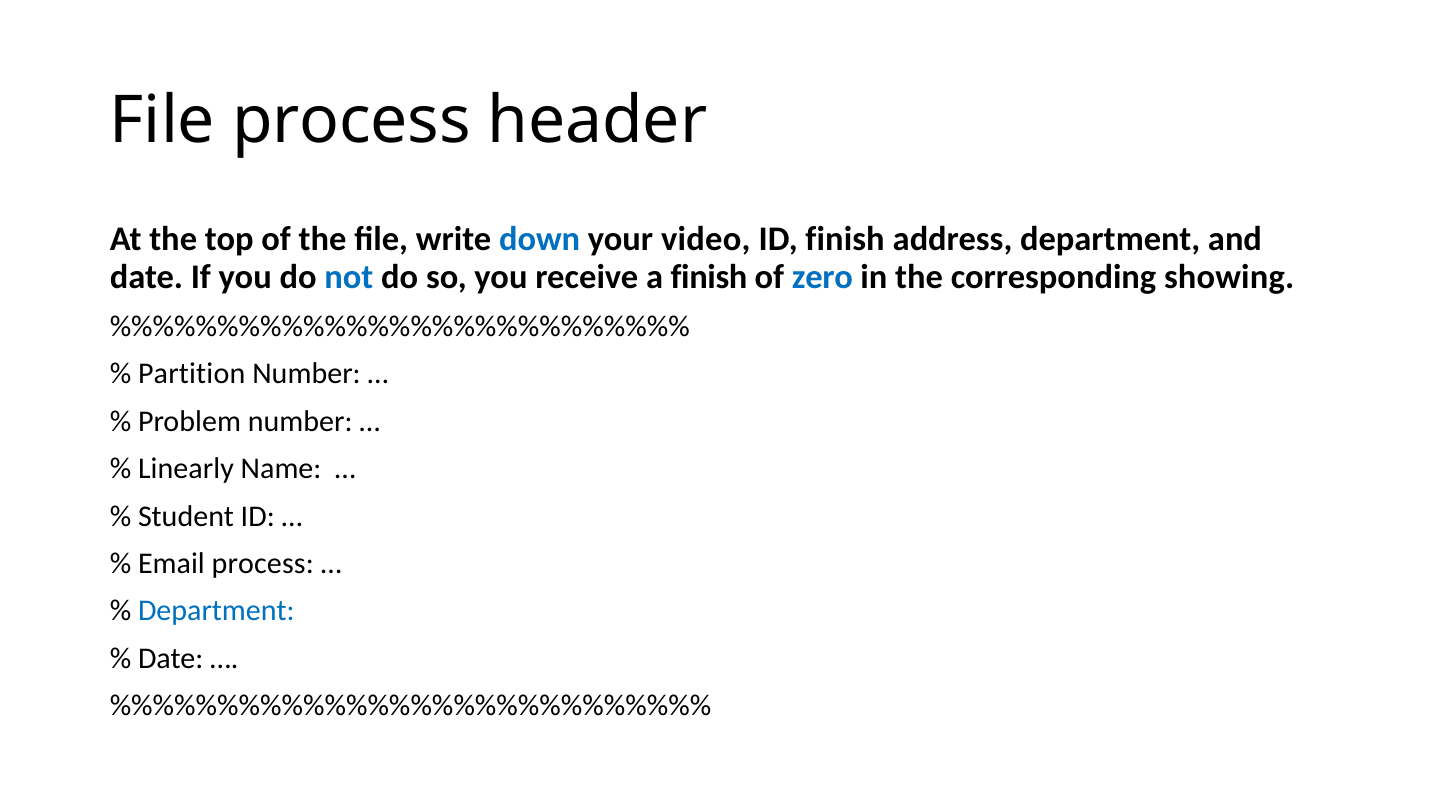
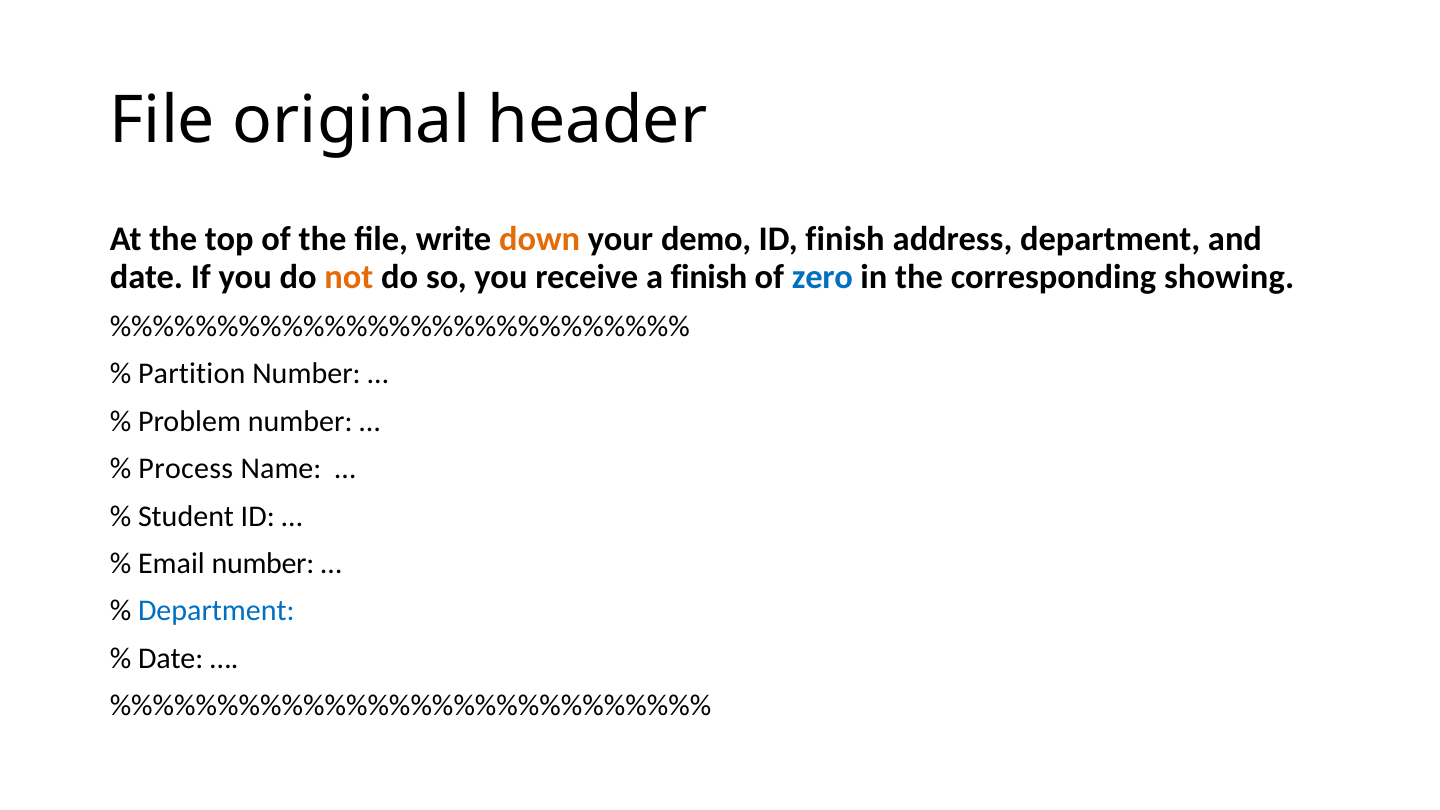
File process: process -> original (351, 121)
down colour: blue -> orange (540, 239)
video: video -> demo (706, 239)
not colour: blue -> orange (349, 277)
Linearly: Linearly -> Process (186, 469)
Email process: process -> number (263, 564)
